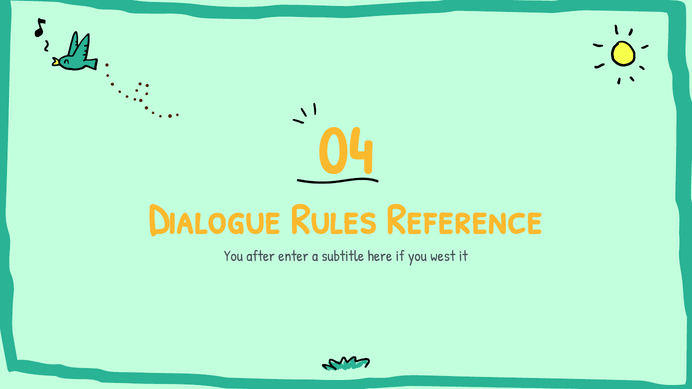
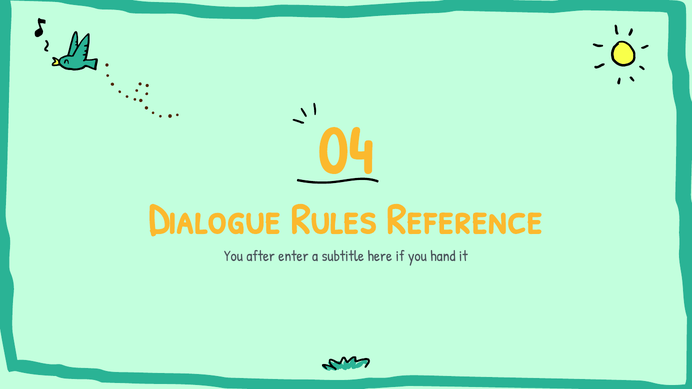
west: west -> hand (443, 256)
